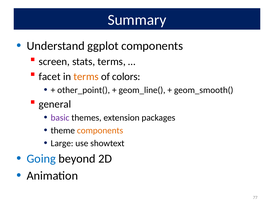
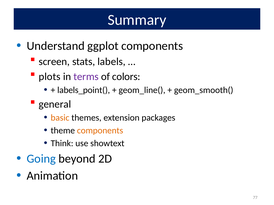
stats terms: terms -> labels (112, 62)
facet: facet -> plots (50, 77)
terms colour: orange -> purple (86, 77)
other_point(: other_point( -> labels_point( (84, 90)
basic colour: purple -> orange (60, 118)
Large: Large -> Think (62, 144)
